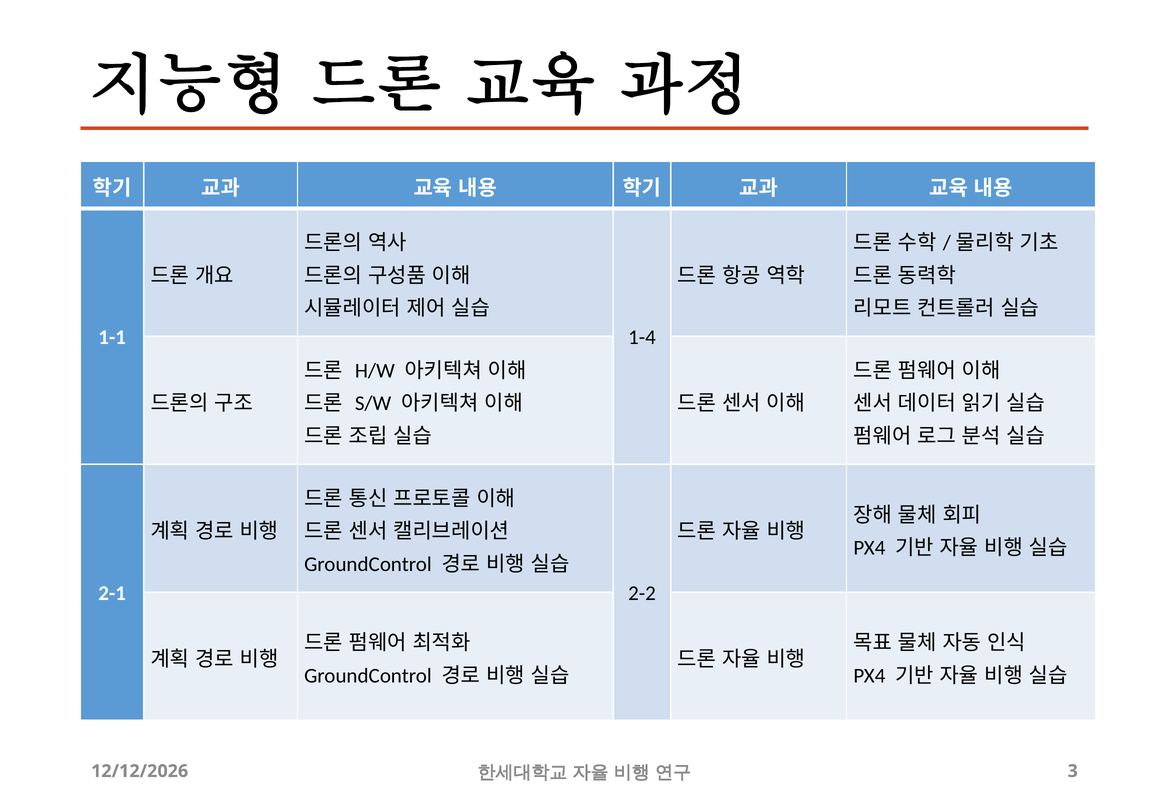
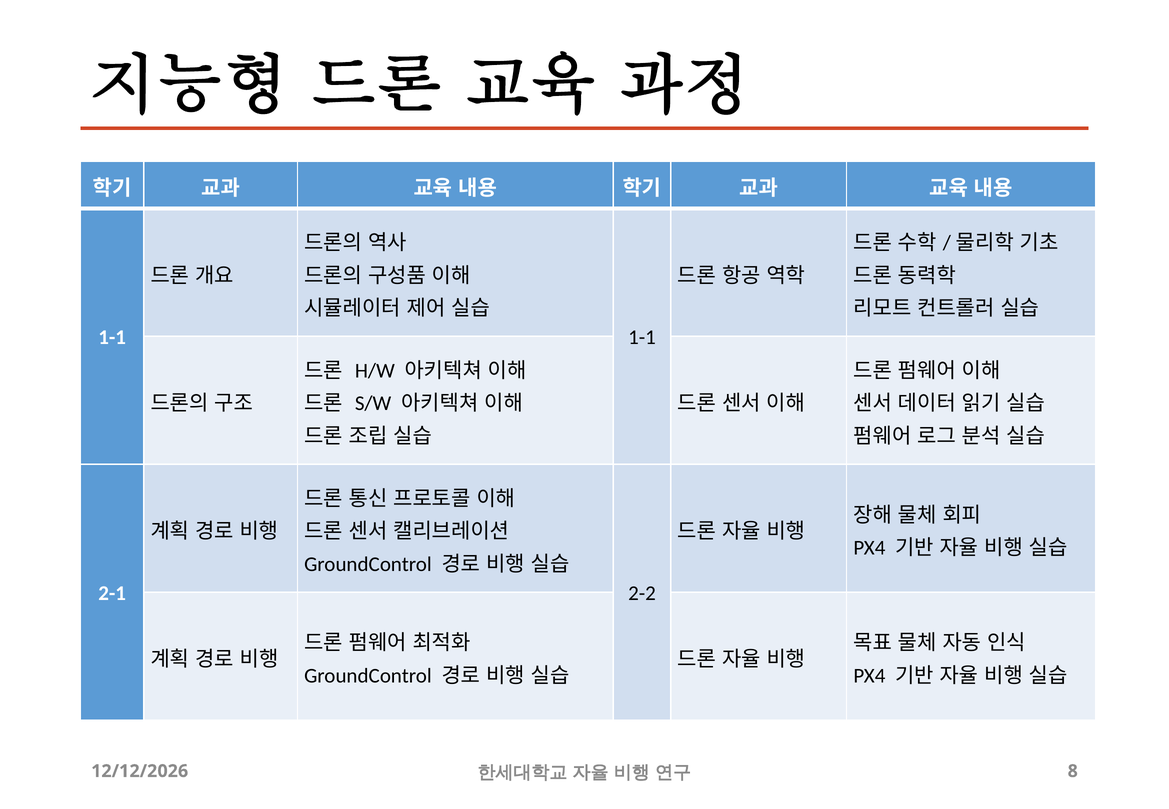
1-4: 1-4 -> 1-1 (642, 338)
3: 3 -> 8 (1073, 771)
